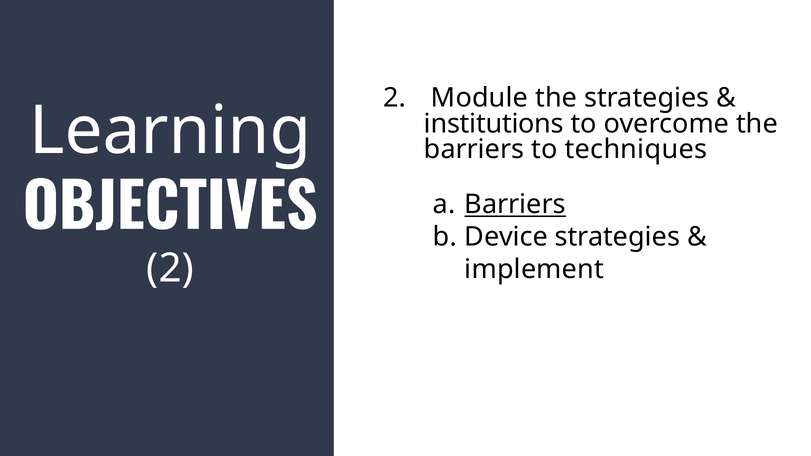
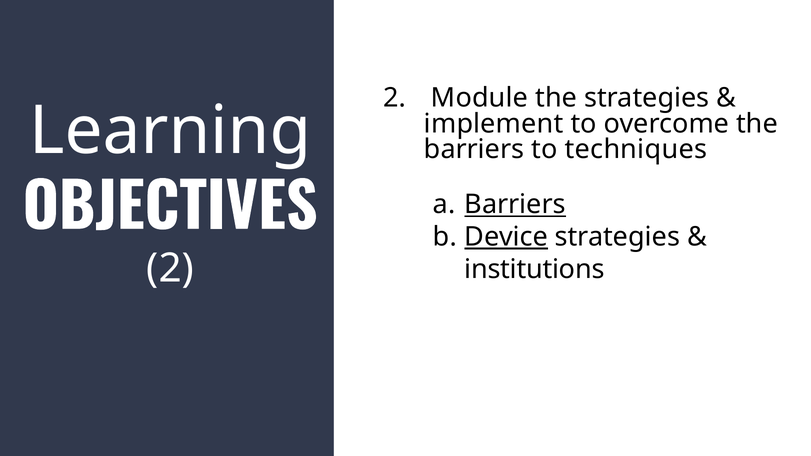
institutions: institutions -> implement (494, 124)
Device underline: none -> present (506, 237)
implement: implement -> institutions (534, 269)
